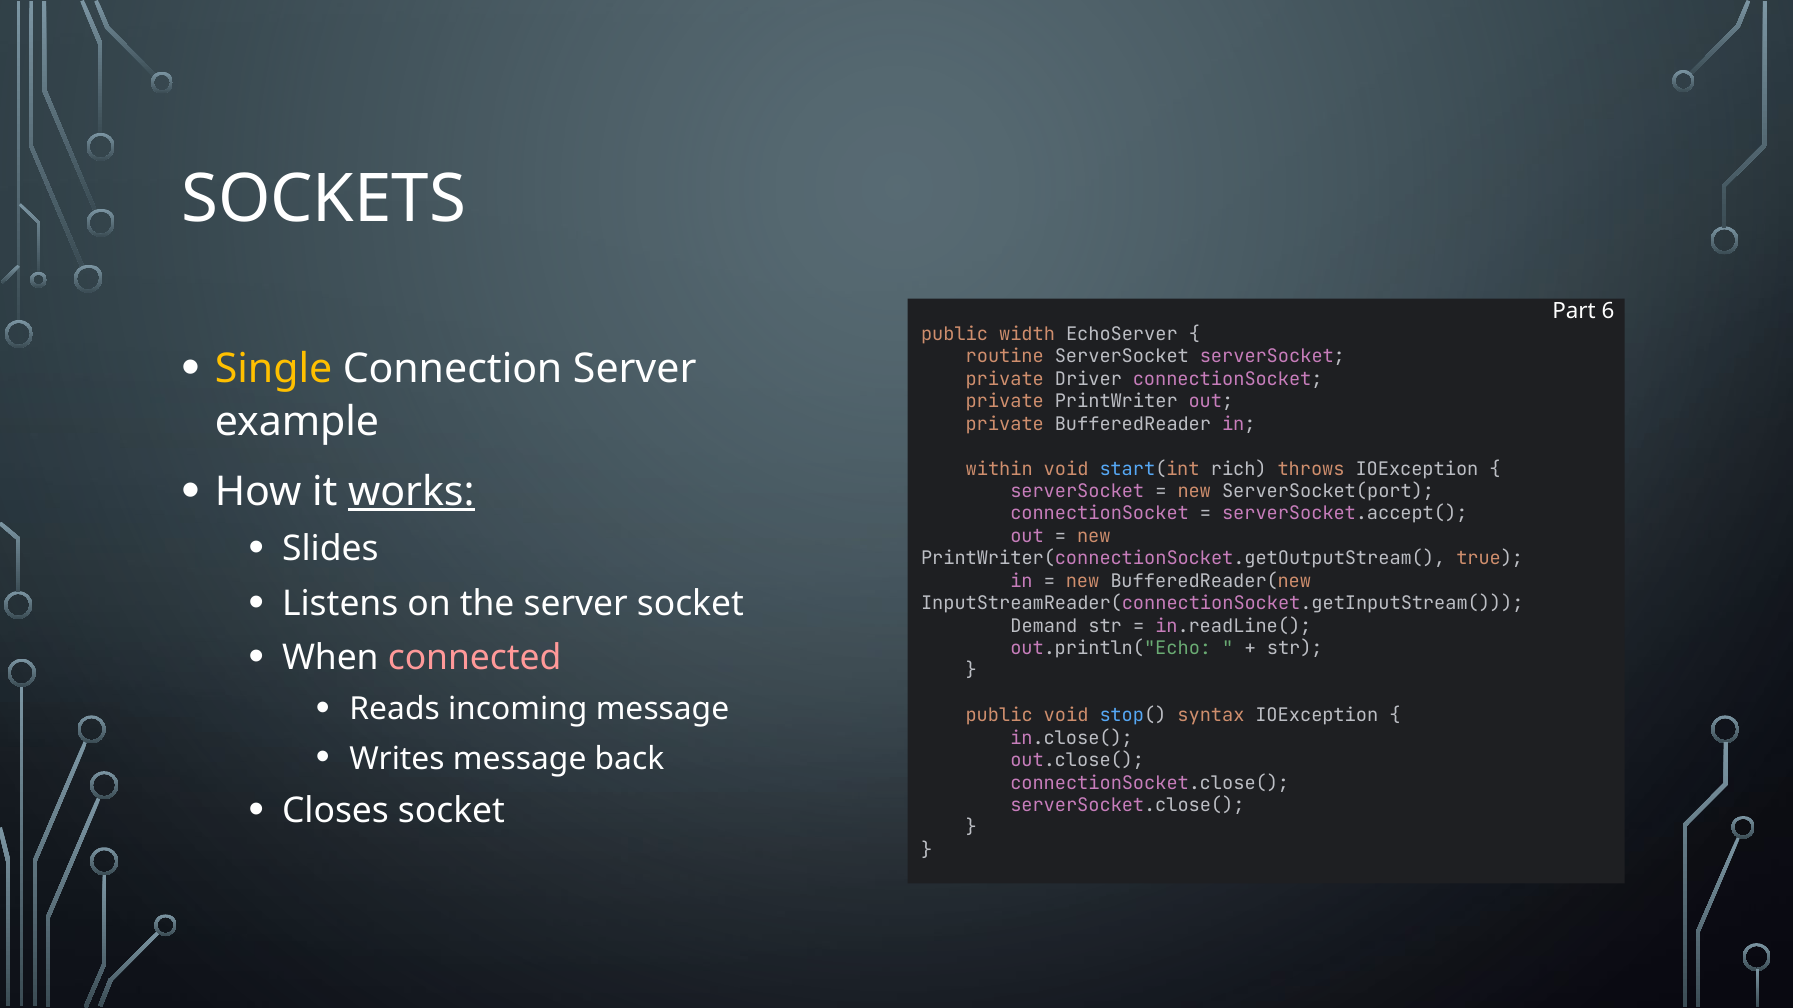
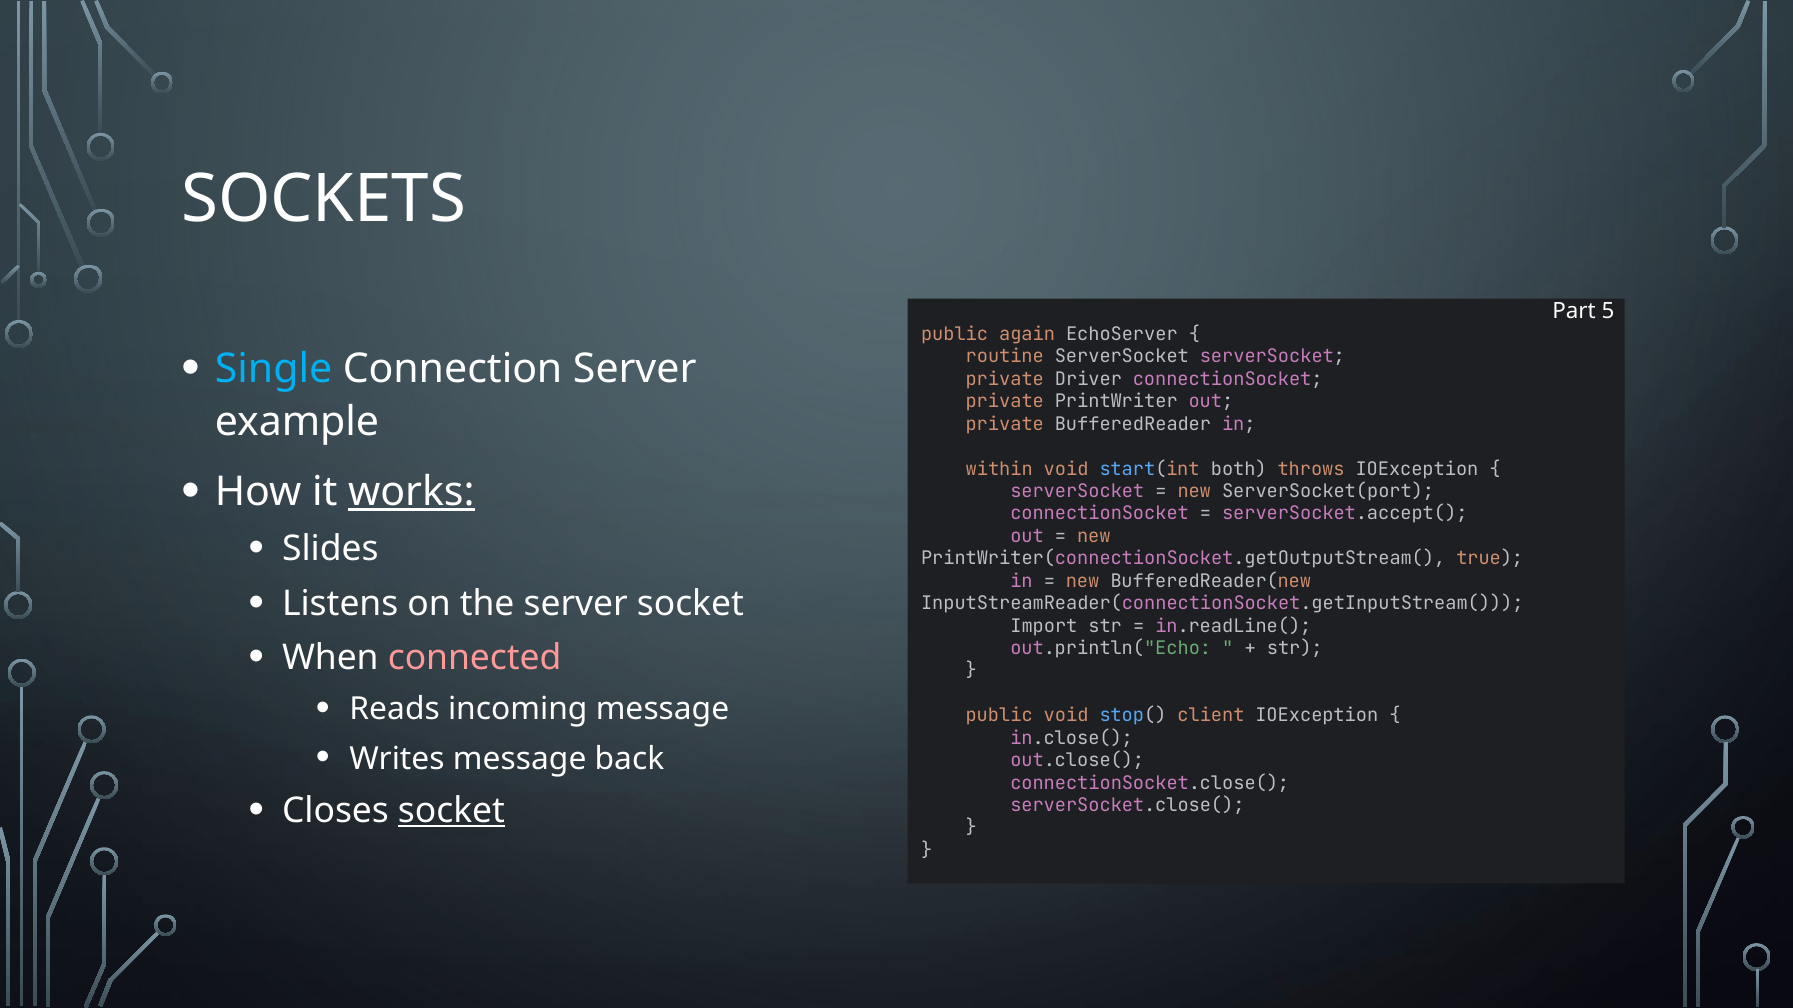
6: 6 -> 5 (1608, 312)
width: width -> again (1027, 334)
Single colour: yellow -> light blue (274, 369)
rich: rich -> both (1239, 469)
Demand: Demand -> Import (1044, 626)
syntax: syntax -> client (1211, 716)
socket underline: none -> present (451, 811)
